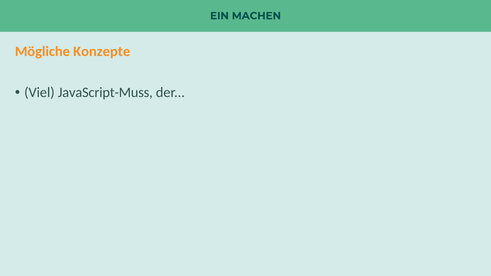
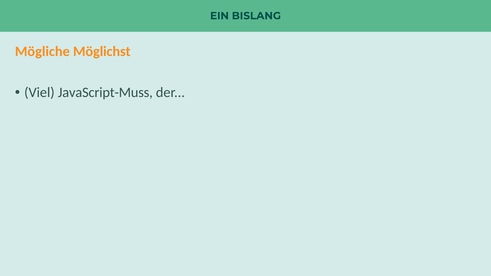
MACHEN: MACHEN -> BISLANG (256, 16)
Konzepte: Konzepte -> Möglichst (102, 51)
